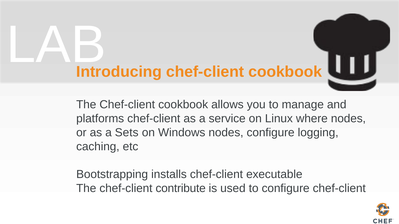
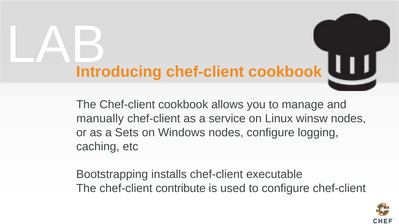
platforms: platforms -> manually (100, 119)
where: where -> winsw (312, 119)
